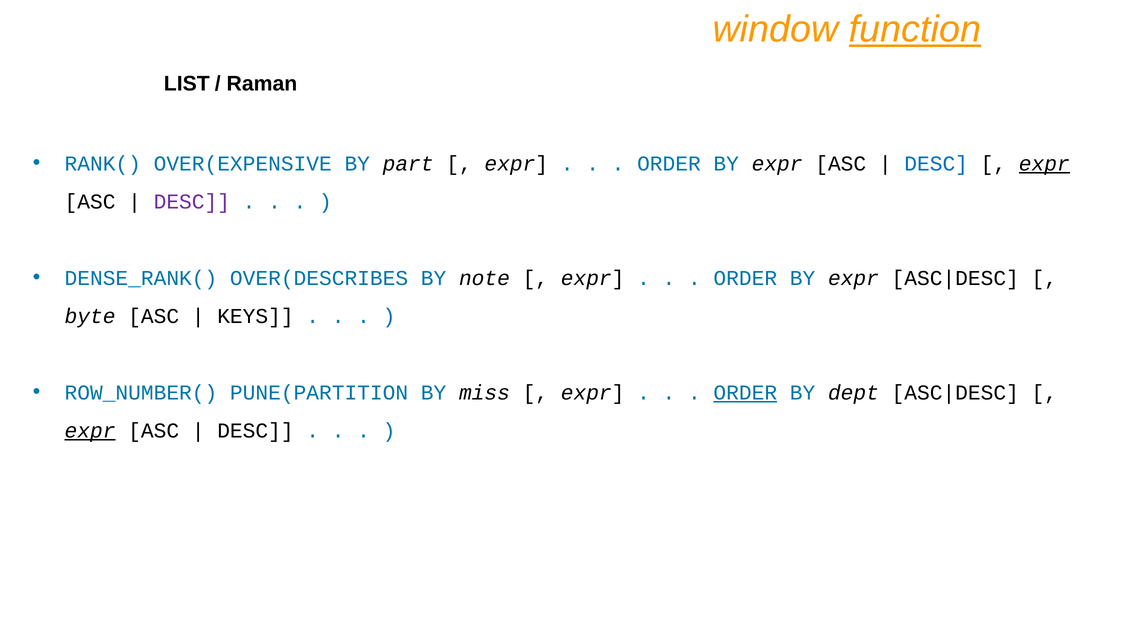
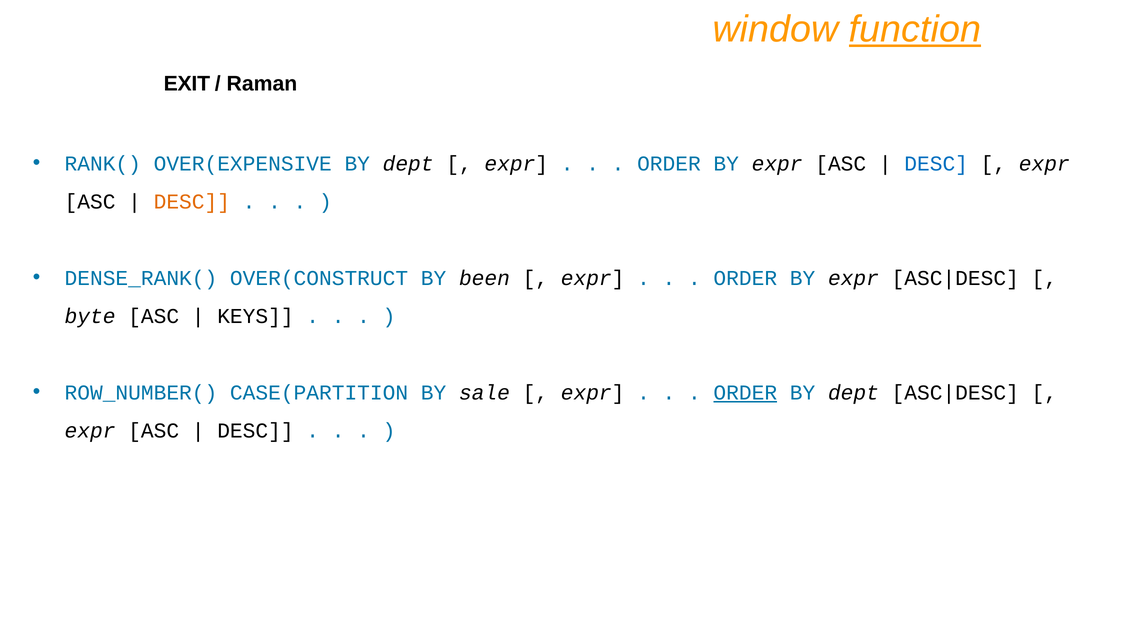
LIST: LIST -> EXIT (187, 84)
part: part -> dept (408, 164)
expr underline: present -> none (1044, 164)
DESC colour: purple -> orange (192, 202)
OVER(DESCRIBES: OVER(DESCRIBES -> OVER(CONSTRUCT (319, 278)
note: note -> been (484, 278)
PUNE(PARTITION: PUNE(PARTITION -> CASE(PARTITION (319, 393)
miss: miss -> sale (484, 393)
expr underline: present -> none (90, 431)
